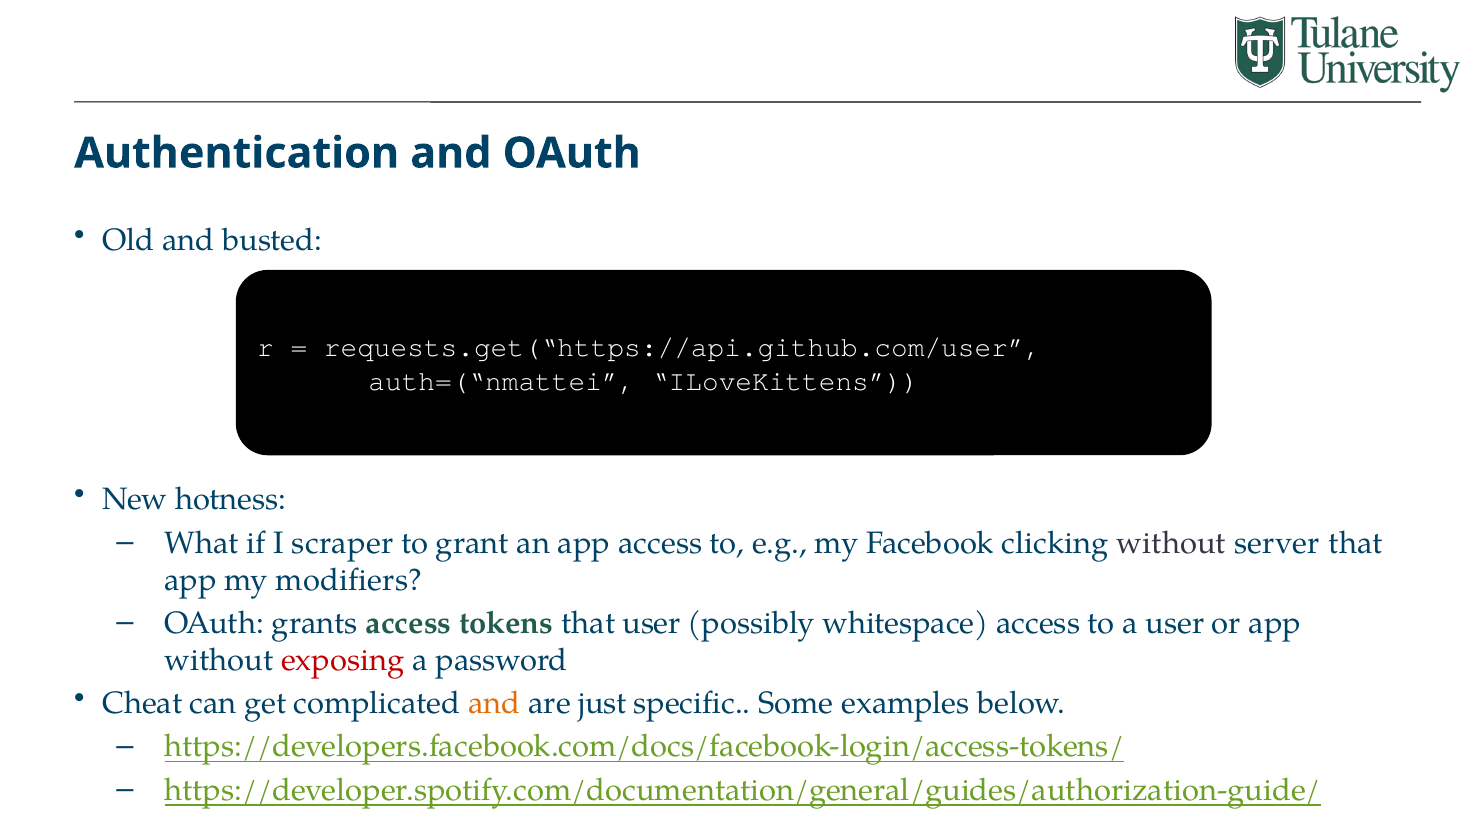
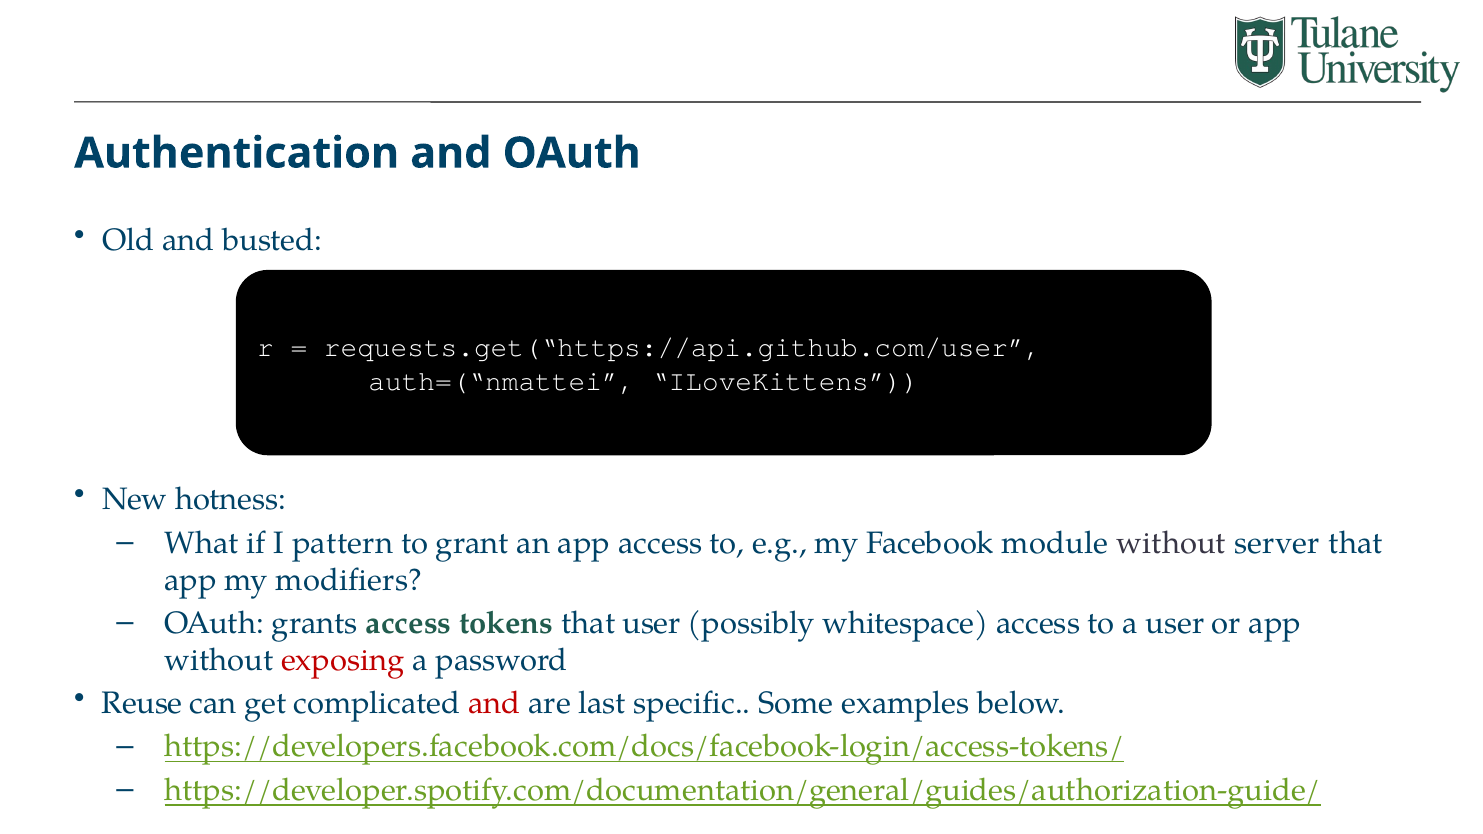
scraper: scraper -> pattern (343, 543)
clicking: clicking -> module (1055, 543)
Cheat: Cheat -> Reuse (142, 704)
and colour: orange -> red (495, 704)
just: just -> last (602, 704)
